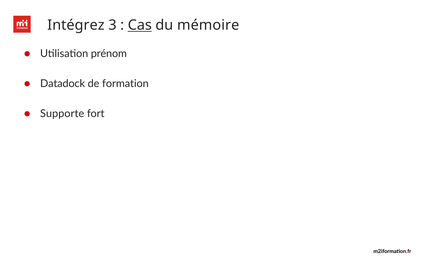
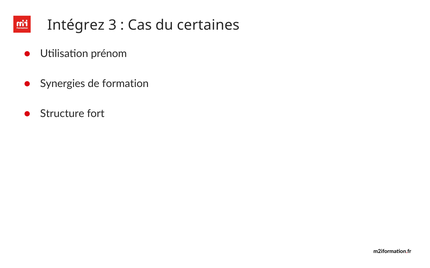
Cas underline: present -> none (140, 25)
mémoire: mémoire -> certaines (208, 25)
Datadock: Datadock -> Synergies (63, 84)
Supporte: Supporte -> Structure (62, 114)
